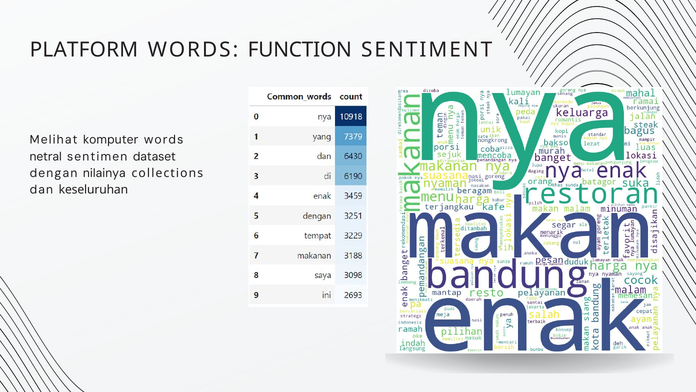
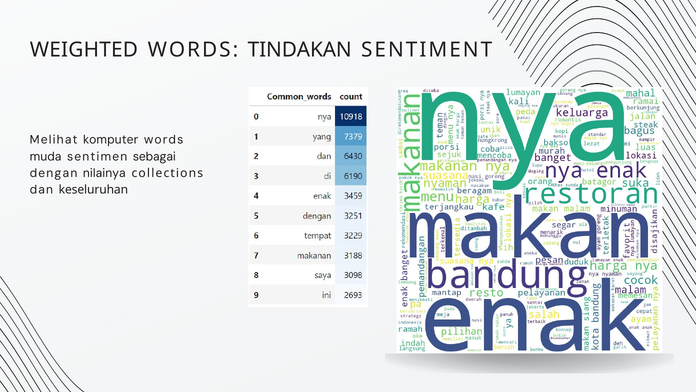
PLATFORM: PLATFORM -> WEIGHTED (84, 50)
FUNCTION: FUNCTION -> TINDAKAN (300, 50)
netral: netral -> muda (46, 156)
dataset: dataset -> sebagai (154, 156)
